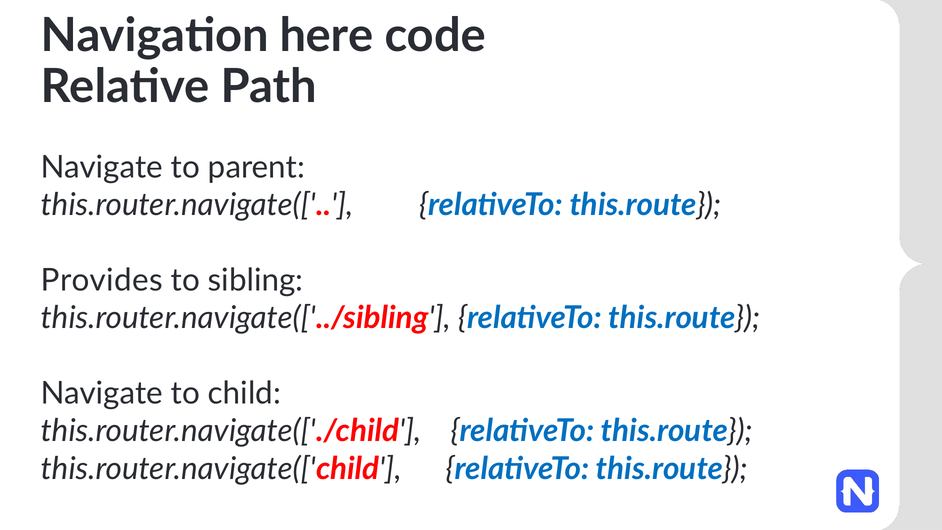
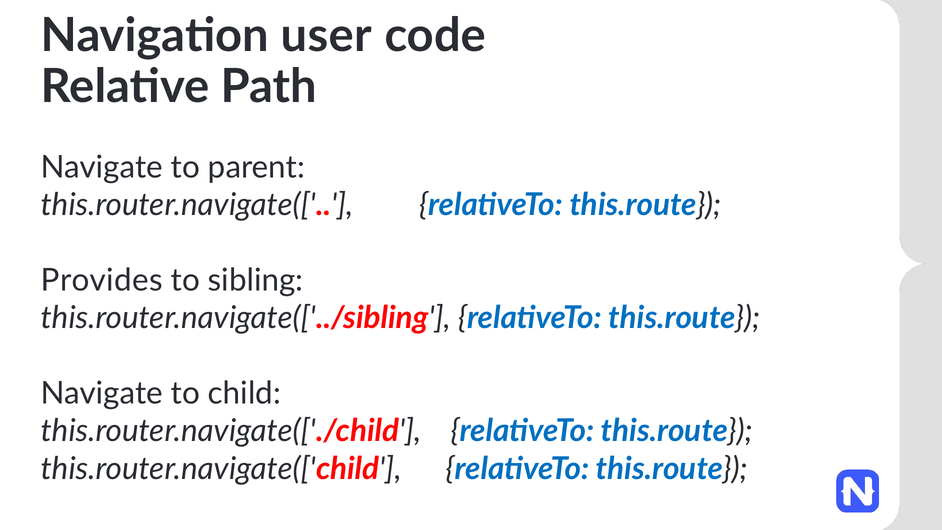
here: here -> user (326, 36)
